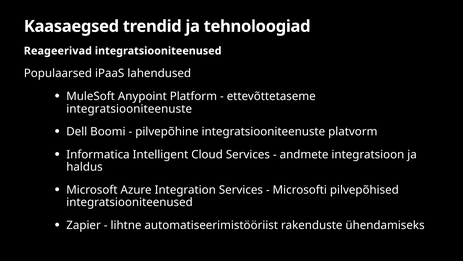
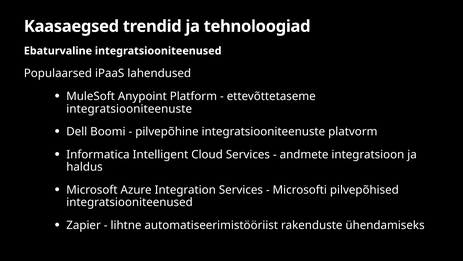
Reageerivad: Reageerivad -> Ebaturvaline (58, 51)
